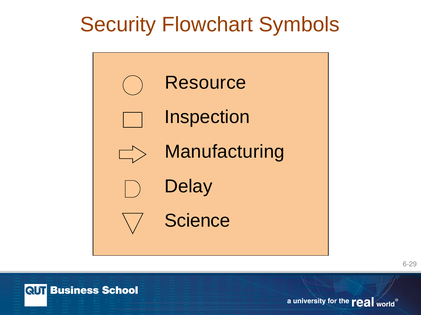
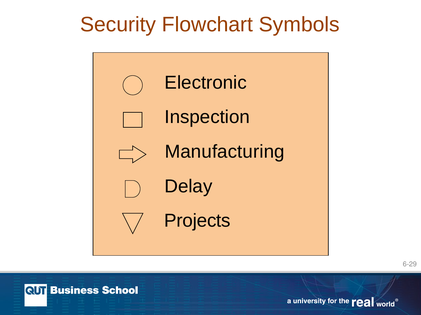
Resource: Resource -> Electronic (206, 83)
Science: Science -> Projects (197, 221)
